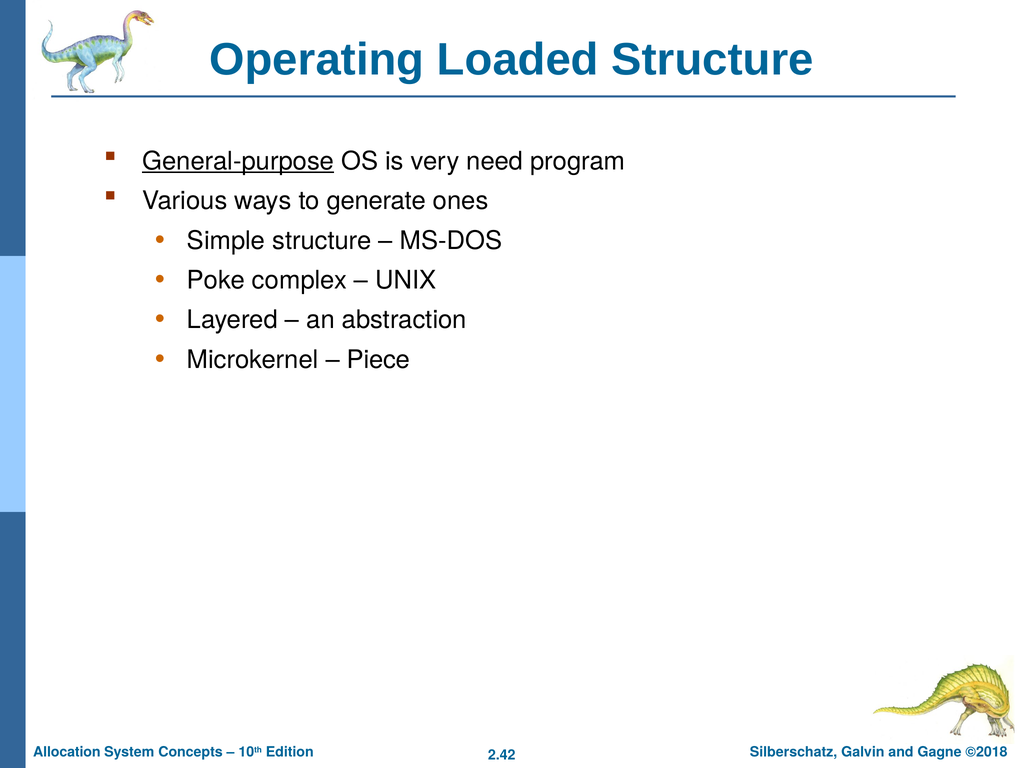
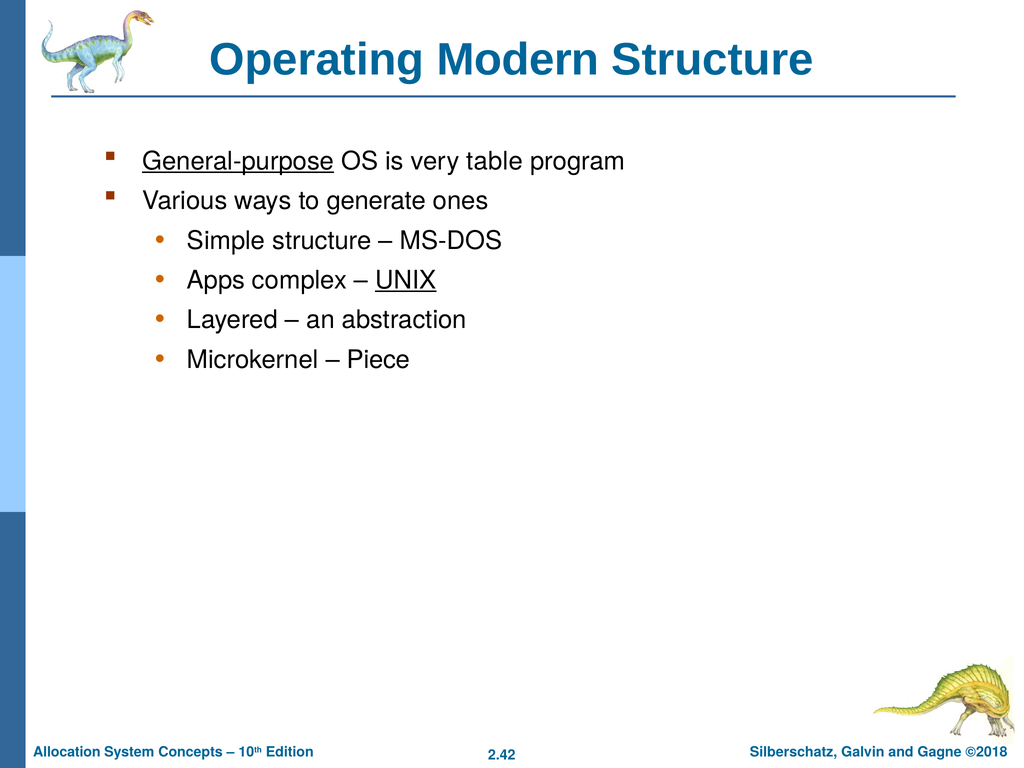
Loaded: Loaded -> Modern (518, 60)
need: need -> table (495, 161)
Poke: Poke -> Apps (216, 280)
UNIX underline: none -> present (406, 280)
